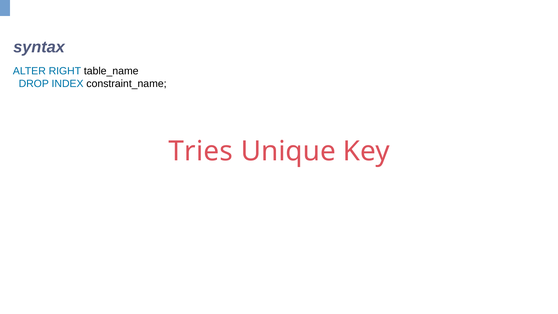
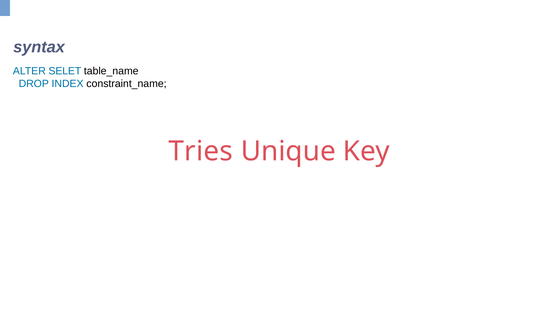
RIGHT: RIGHT -> SELET (65, 71)
